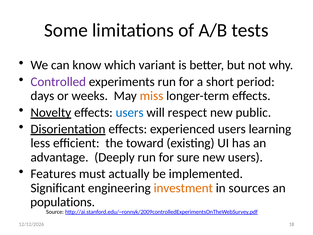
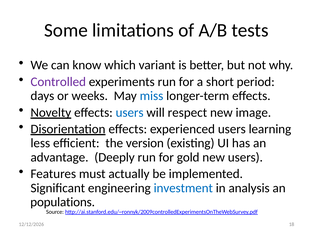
miss colour: orange -> blue (152, 96)
public: public -> image (253, 112)
toward: toward -> version (145, 143)
sure: sure -> gold (188, 157)
investment colour: orange -> blue (183, 188)
sources: sources -> analysis (249, 188)
